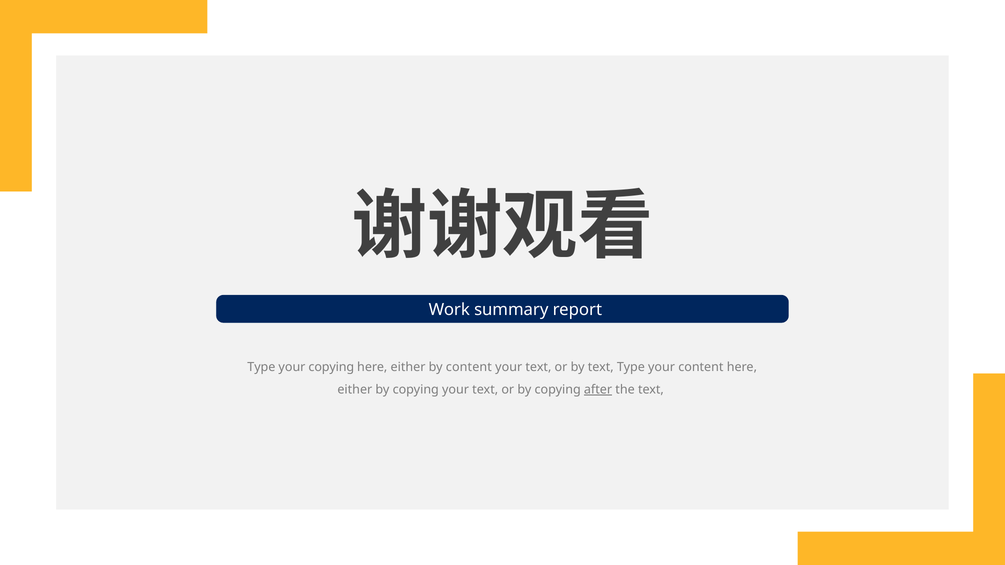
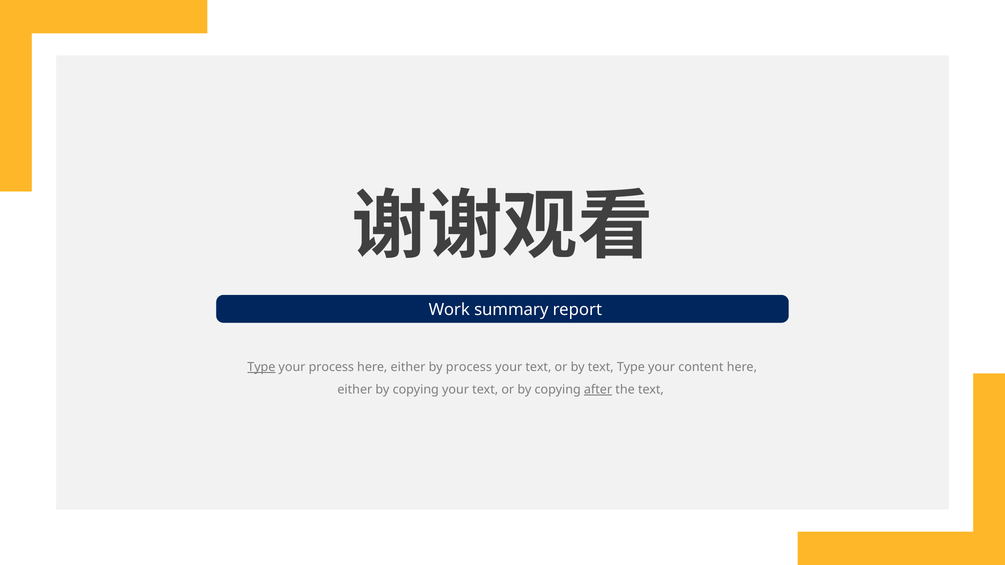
Type underline: none -> present (261, 367)
your copying: copying -> process (331, 367)
by content: content -> process (469, 367)
